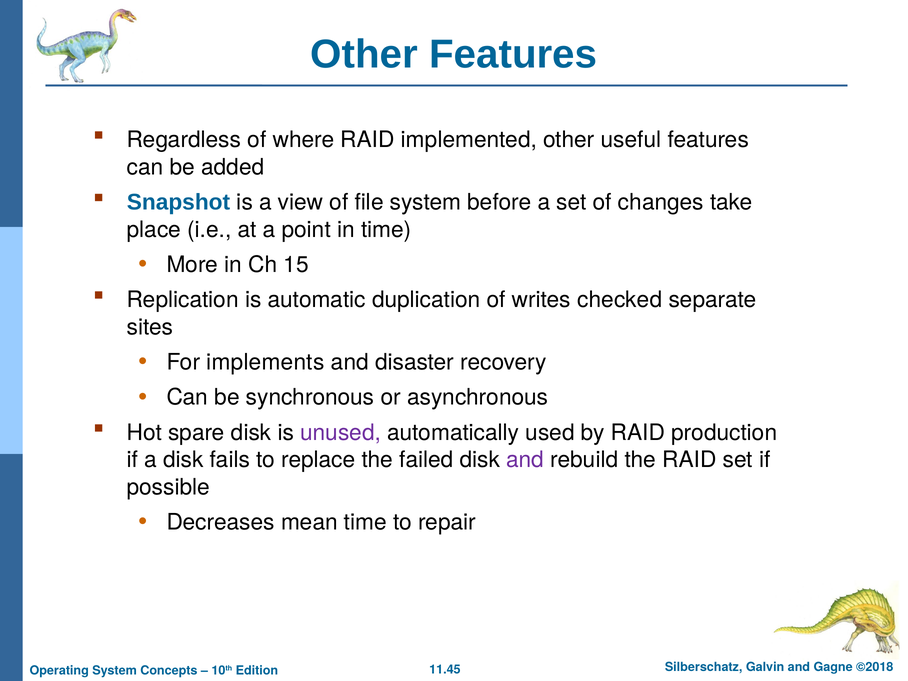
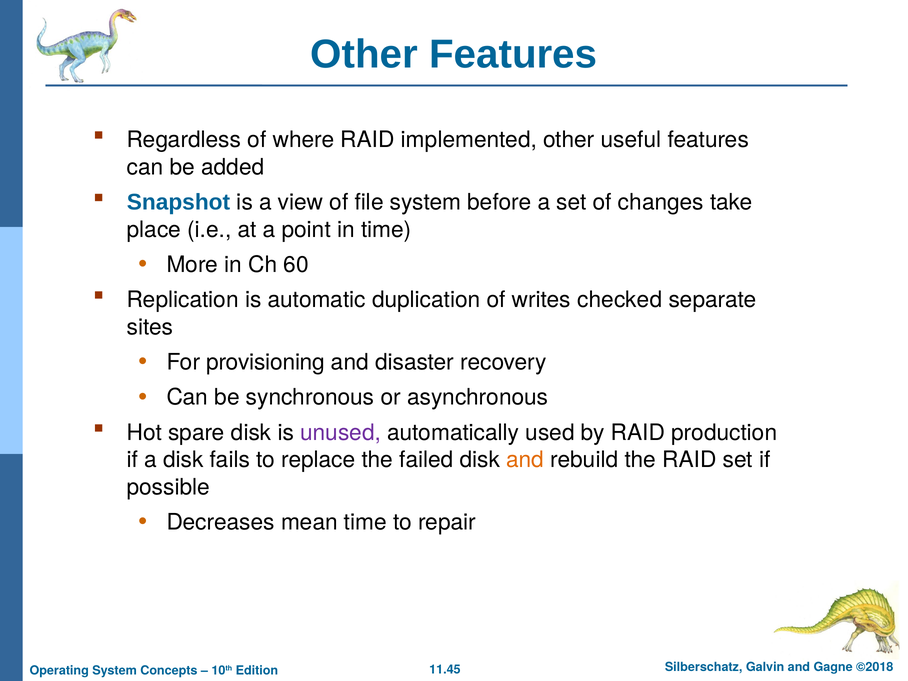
15: 15 -> 60 (296, 265)
implements: implements -> provisioning (266, 362)
and colour: purple -> orange (525, 460)
